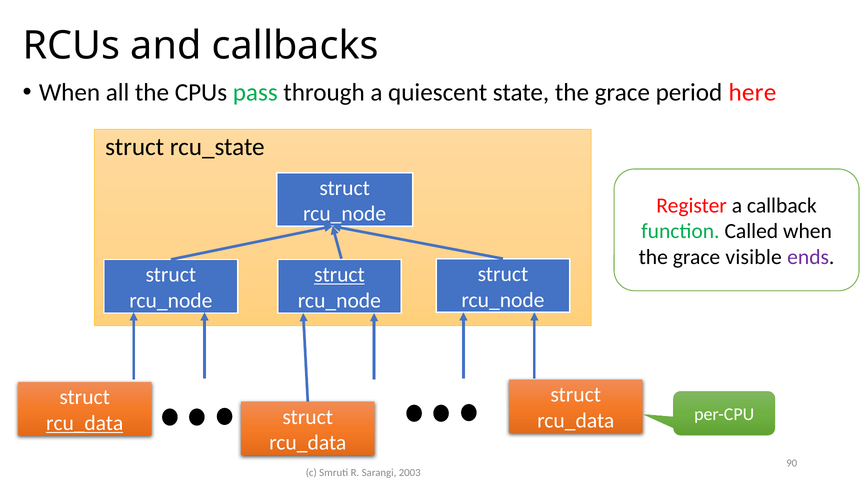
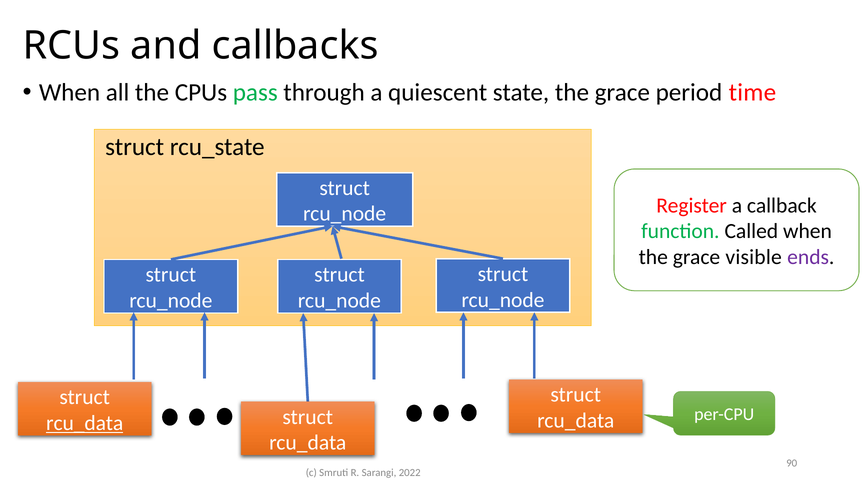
here: here -> time (752, 92)
struct underline: present -> none (339, 275)
2003: 2003 -> 2022 (410, 473)
